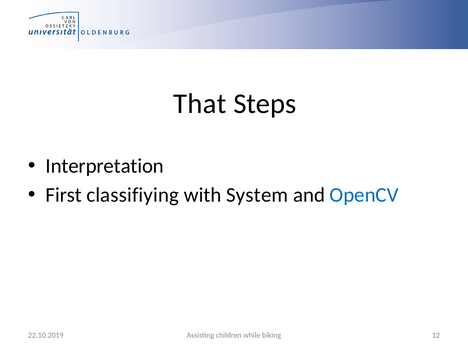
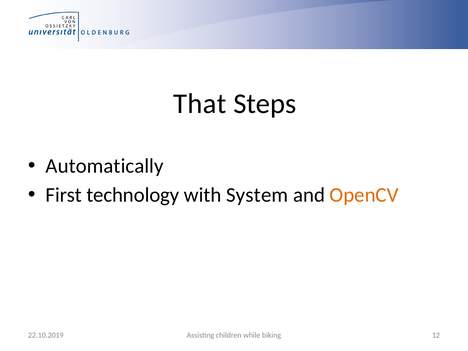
Interpretation: Interpretation -> Automatically (105, 166)
classifiying: classifiying -> technology (133, 195)
OpenCV colour: blue -> orange (364, 195)
